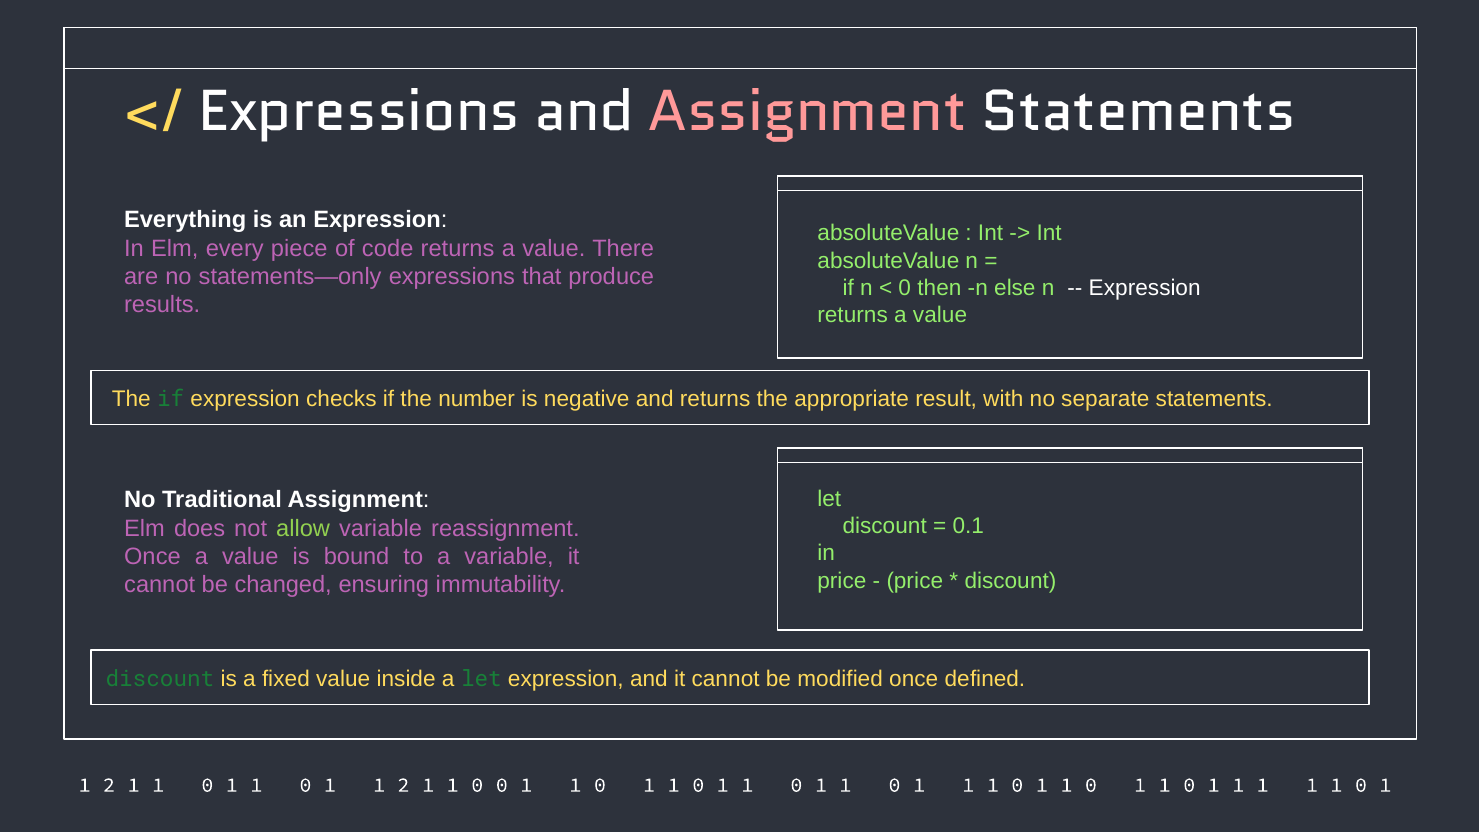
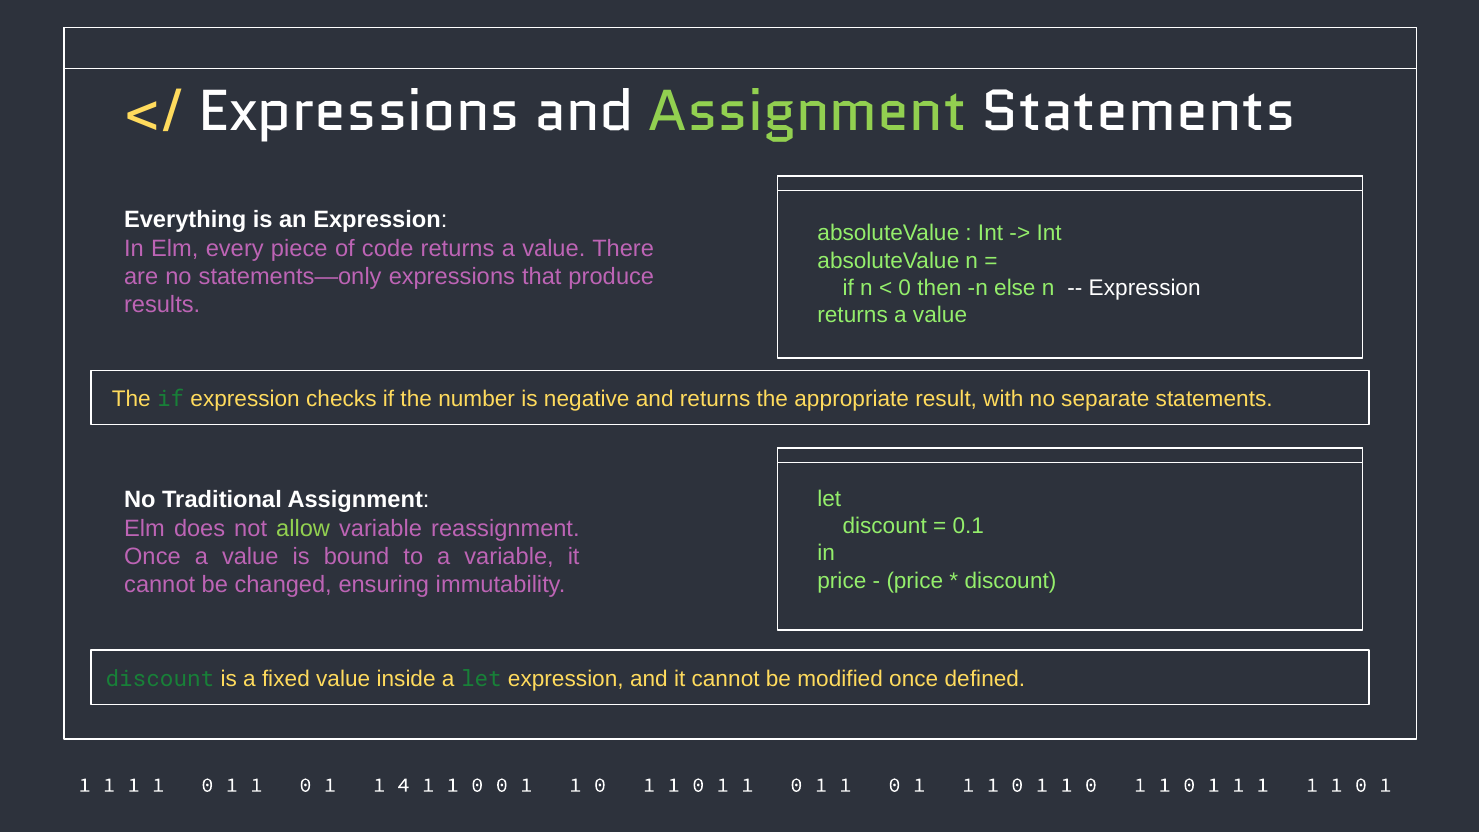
Assignment colour: pink -> light green (808, 111)
2: 2 -> 1 (109, 785)
2: 2 -> 4 (404, 785)
